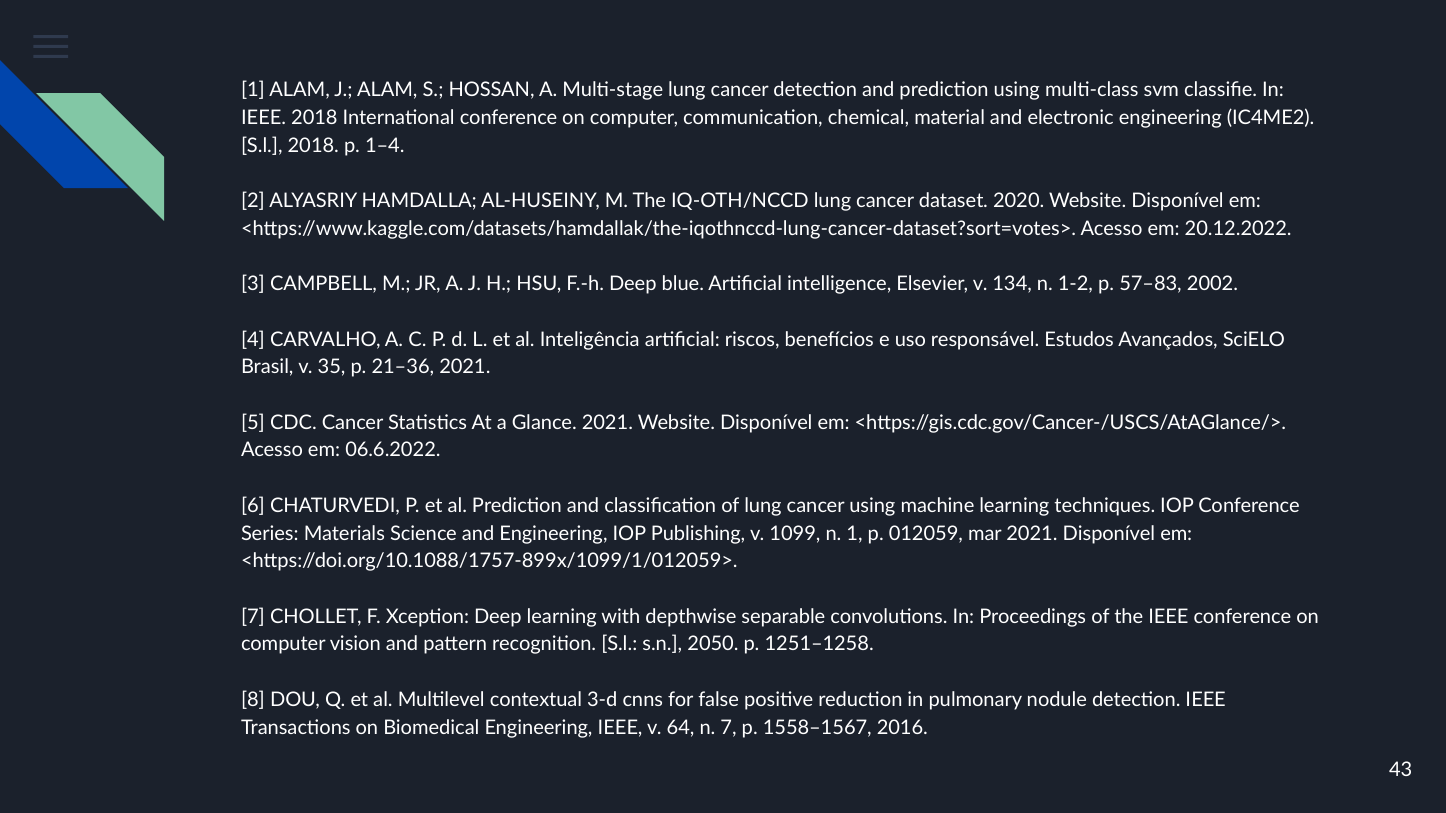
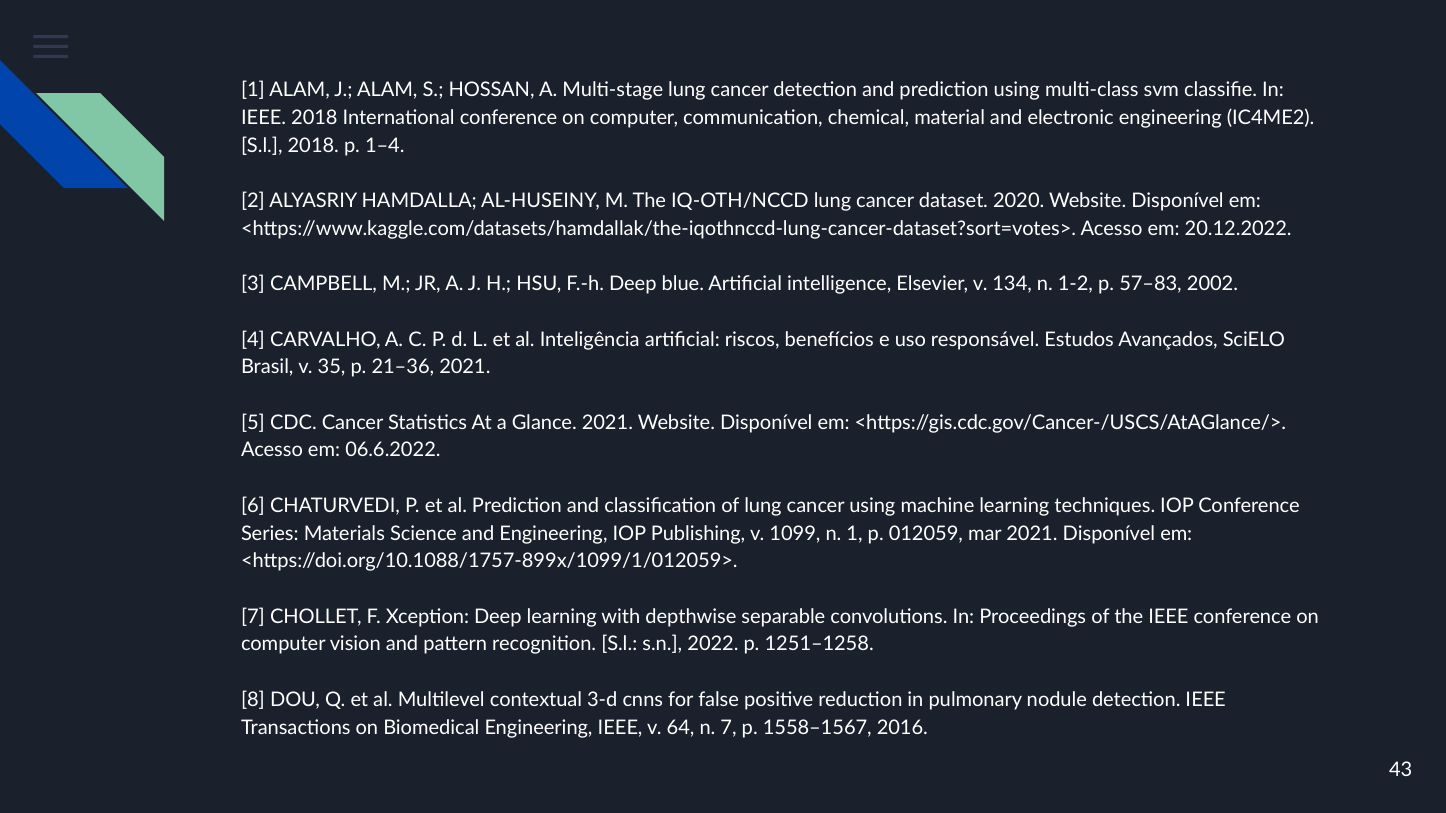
2050: 2050 -> 2022 (713, 645)
